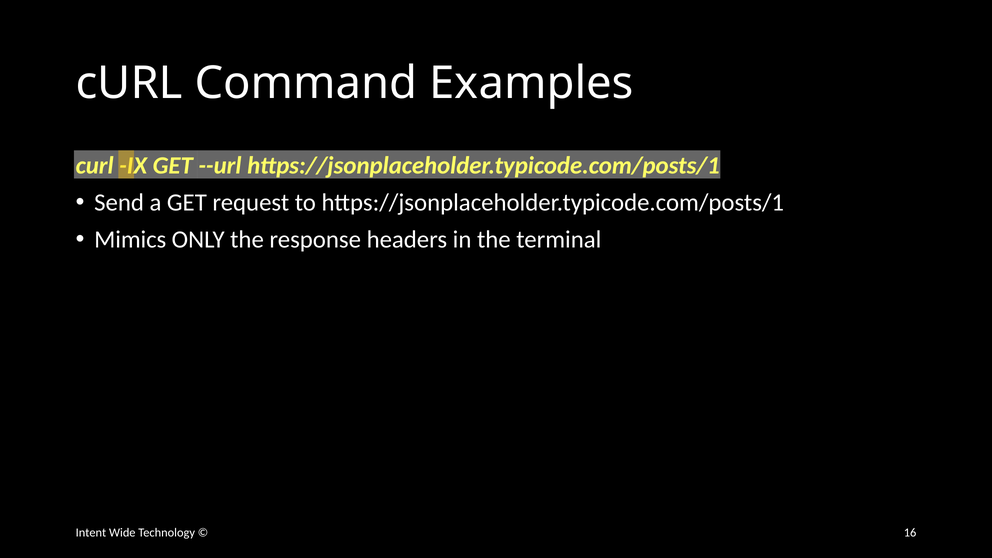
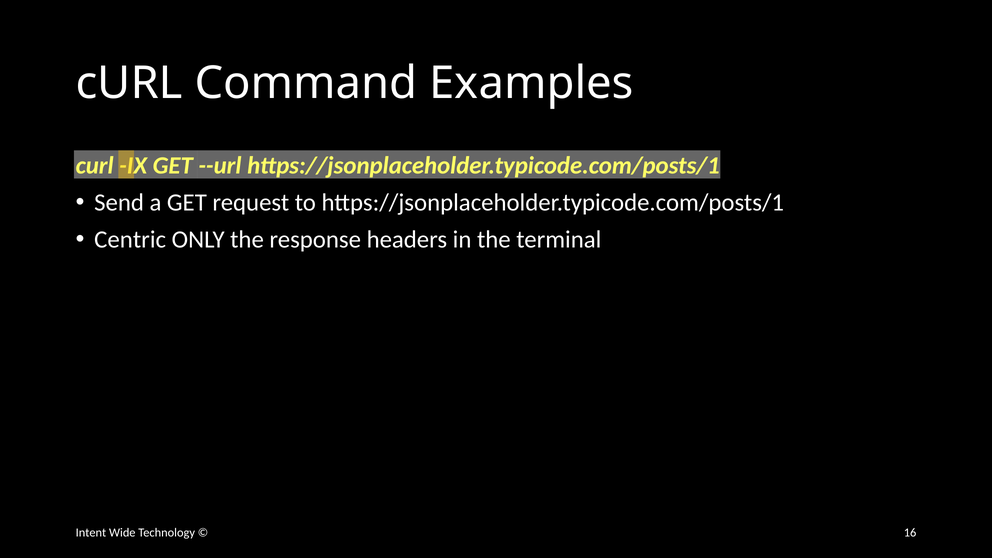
Mimics: Mimics -> Centric (130, 240)
